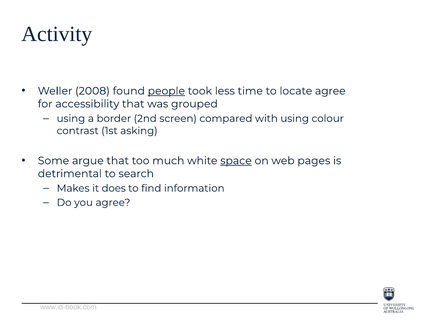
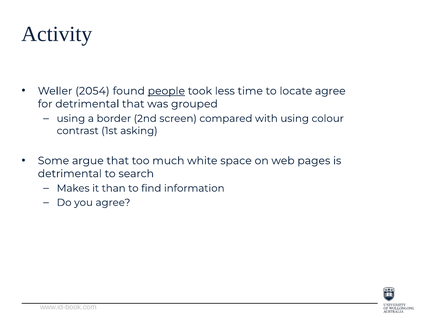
2008: 2008 -> 2054 (92, 91)
for accessibility: accessibility -> detrimental (87, 104)
space underline: present -> none (236, 161)
does: does -> than (114, 188)
